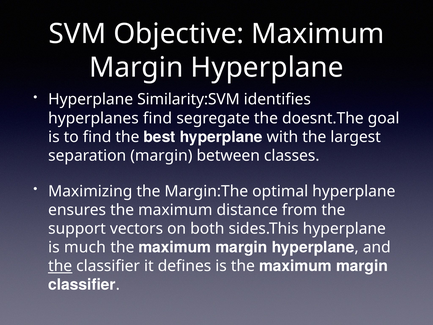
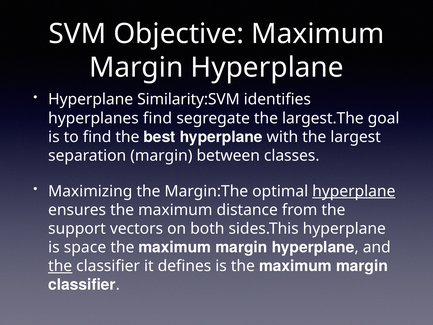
doesnt.The: doesnt.The -> largest.The (323, 118)
hyperplane underline: none -> present (354, 191)
much: much -> space (85, 247)
